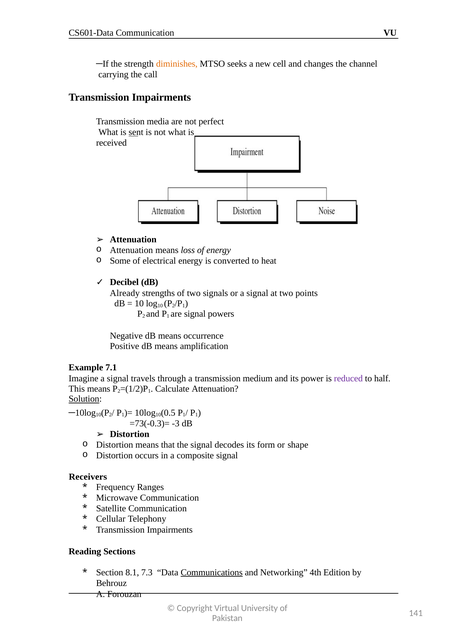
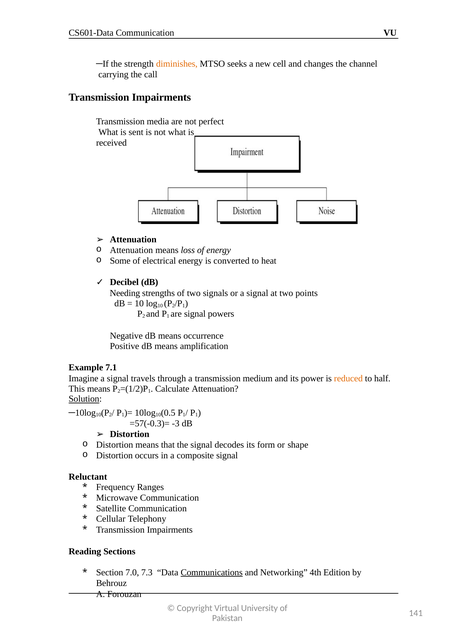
sent underline: present -> none (136, 132)
Already: Already -> Needing (125, 293)
reduced colour: purple -> orange (348, 378)
=73(-0.3)=: =73(-0.3)= -> =57(-0.3)= (150, 423)
Receivers: Receivers -> Reluctant (88, 476)
8.1: 8.1 -> 7.0 (132, 572)
